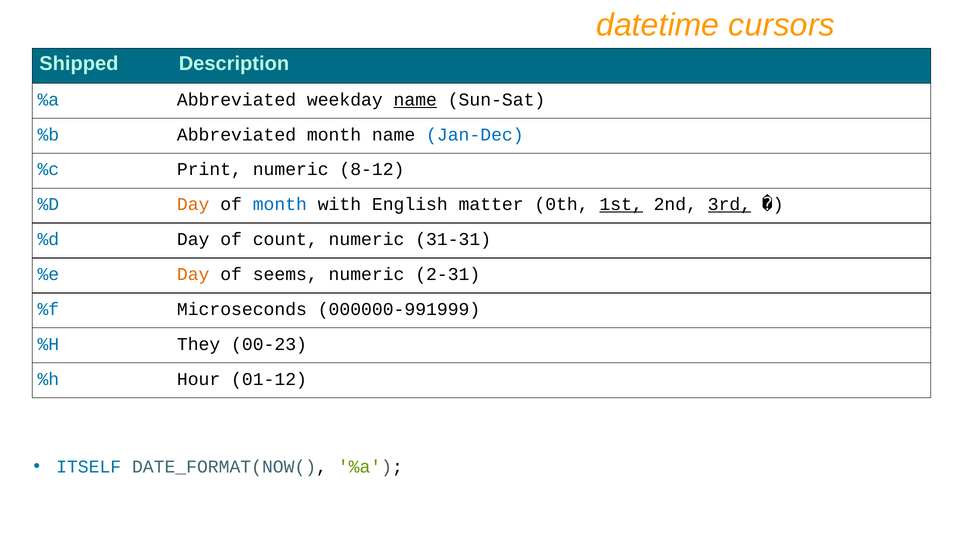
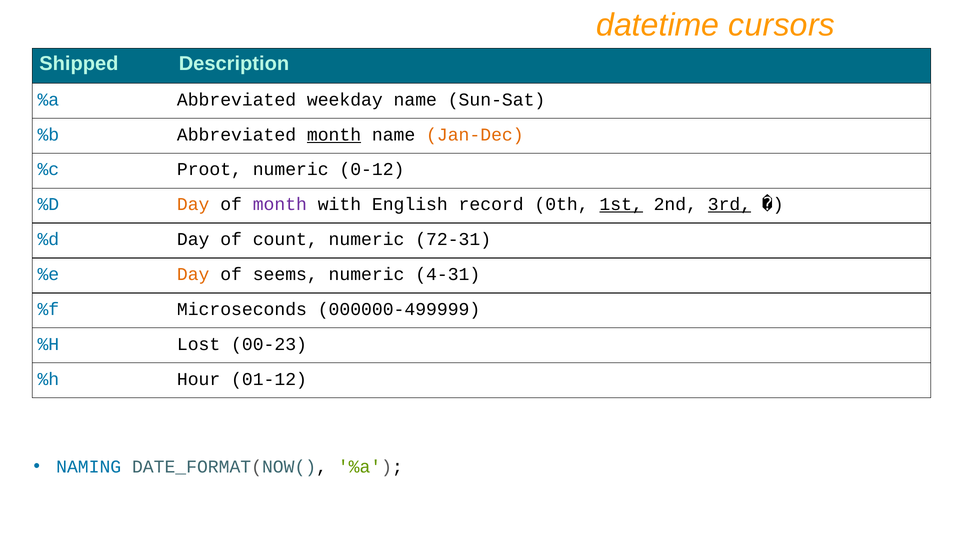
name underline: present -> none (415, 100)
month underline: none -> present (334, 134)
Jan-Dec colour: blue -> orange (475, 134)
Print: Print -> Proot (209, 169)
8-12: 8-12 -> 0-12 (372, 169)
month colour: blue -> purple (280, 204)
matter: matter -> record (491, 204)
31-31: 31-31 -> 72-31 (453, 239)
2-31: 2-31 -> 4-31 (448, 274)
000000-991999: 000000-991999 -> 000000-499999 (399, 309)
They: They -> Lost (199, 344)
ITSELF: ITSELF -> NAMING (89, 467)
